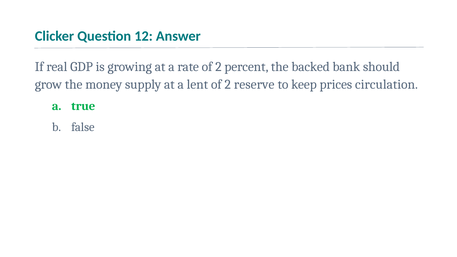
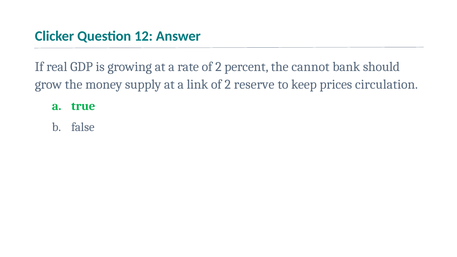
backed: backed -> cannot (310, 67)
lent: lent -> link (197, 84)
